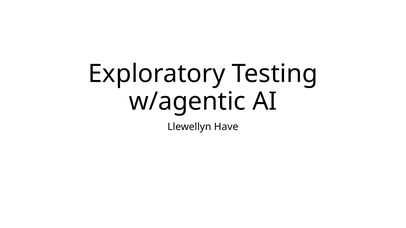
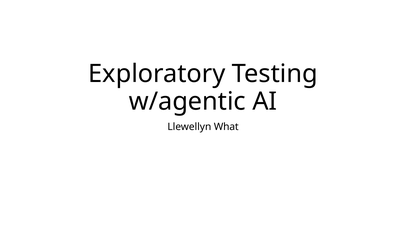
Have: Have -> What (226, 127)
